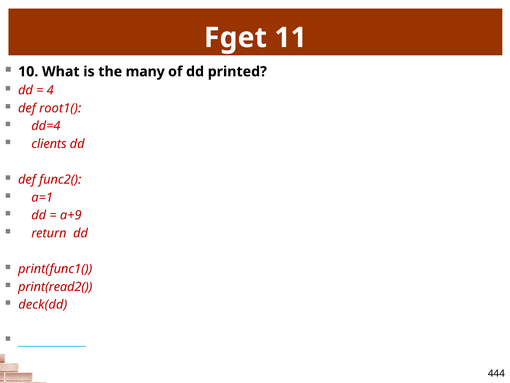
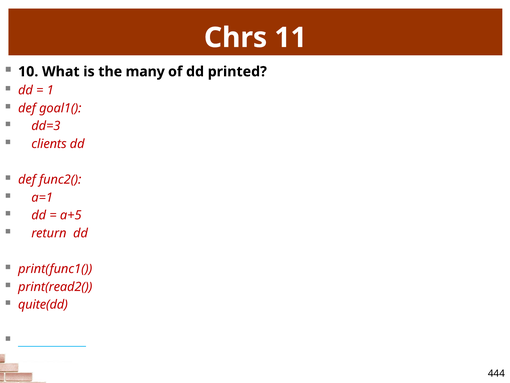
Fget: Fget -> Chrs (236, 38)
4: 4 -> 1 (50, 90)
root1(: root1( -> goal1( (60, 108)
dd=4: dd=4 -> dd=3 (46, 126)
a+9: a+9 -> a+5 (71, 215)
deck(dd: deck(dd -> quite(dd (43, 304)
